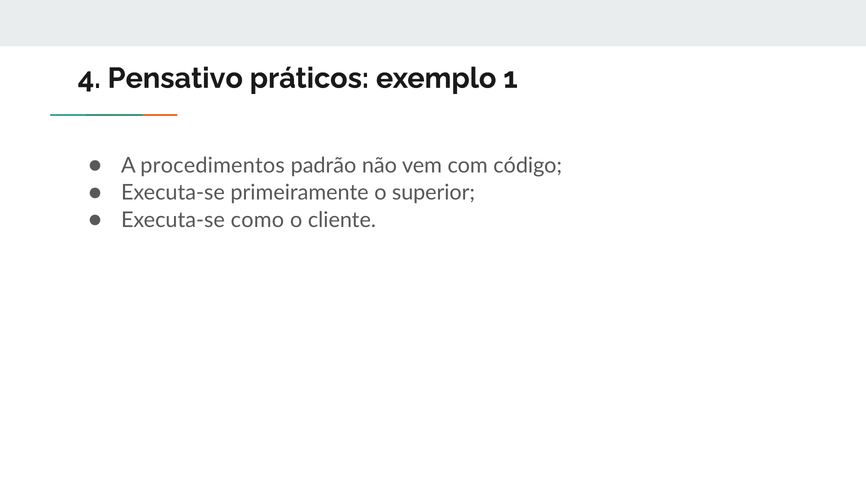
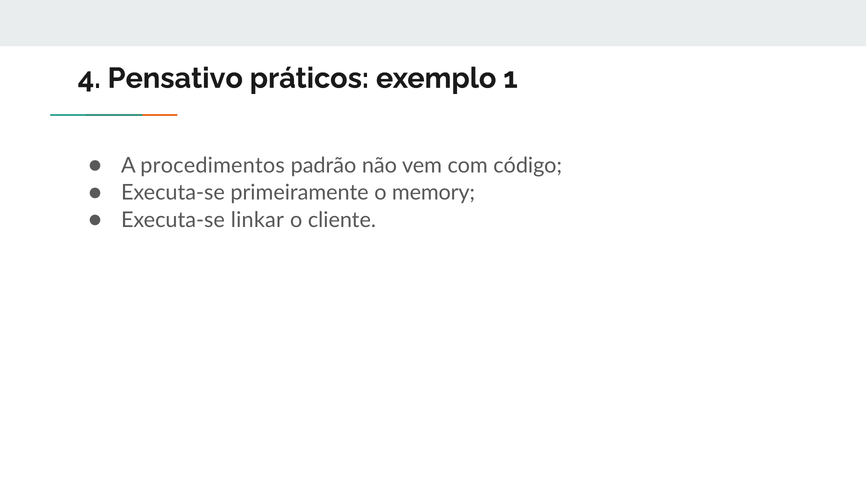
superior: superior -> memory (434, 193)
como: como -> linkar (257, 220)
